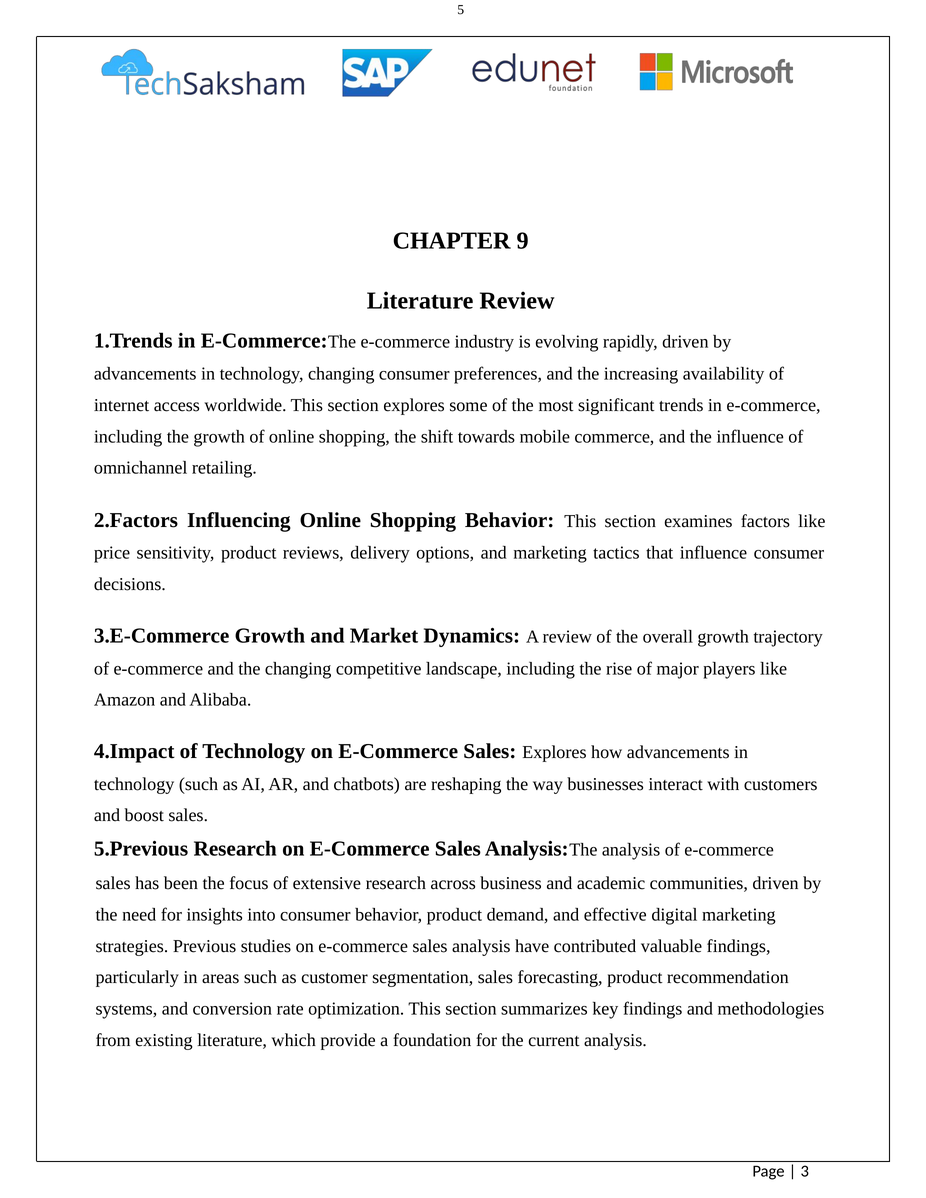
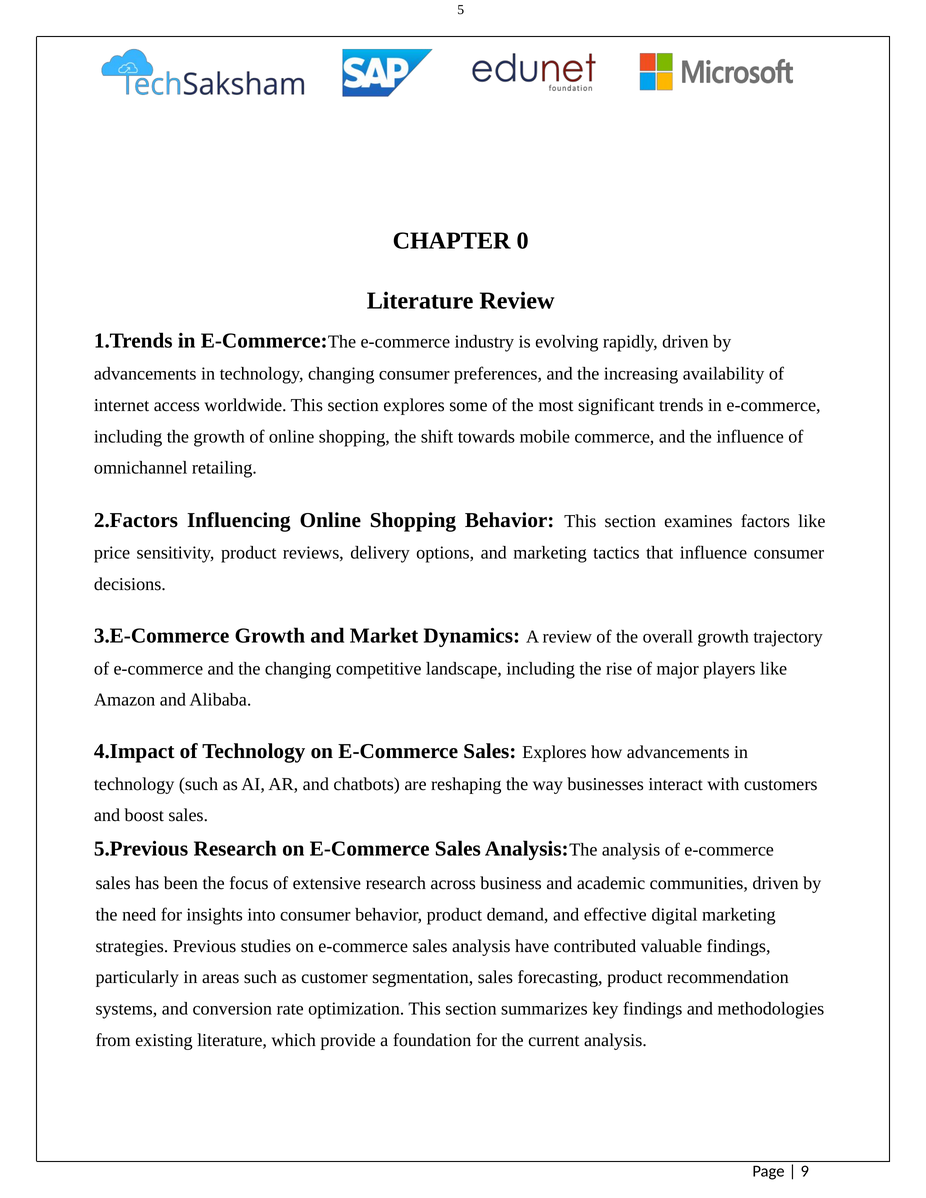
9: 9 -> 0 (523, 241)
3: 3 -> 9 (805, 1172)
